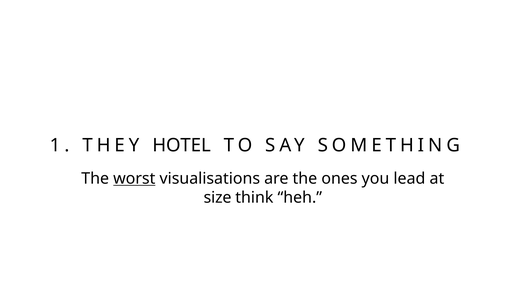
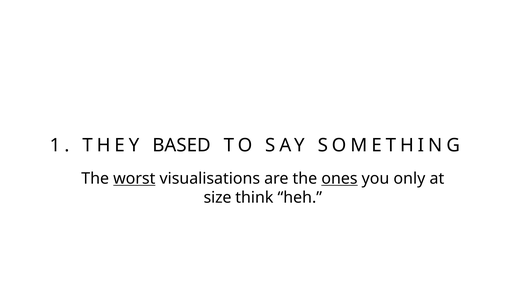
HOTEL: HOTEL -> BASED (182, 145)
ones underline: none -> present (339, 178)
lead: lead -> only (409, 178)
